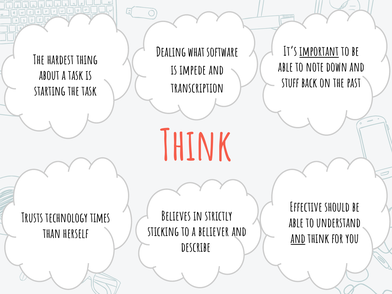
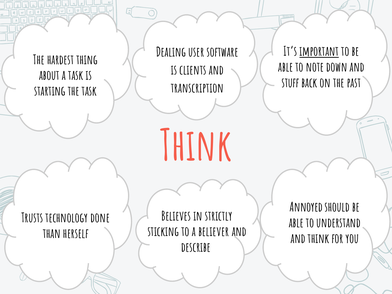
what: what -> user (196, 52)
impede: impede -> clients (193, 70)
Effective: Effective -> Annoyed (306, 207)
times: times -> done (100, 218)
and underline: present -> none (298, 239)
